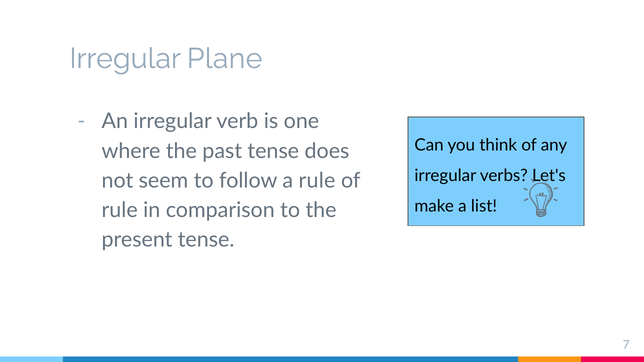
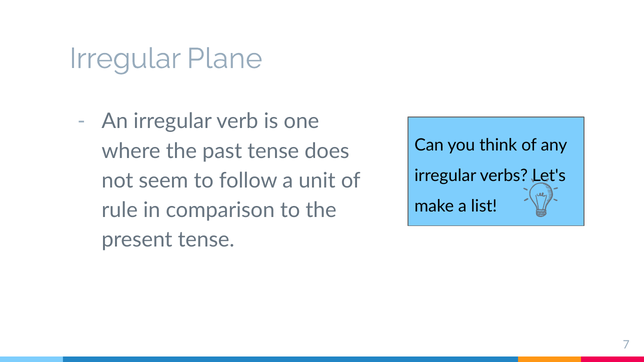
a rule: rule -> unit (317, 181)
